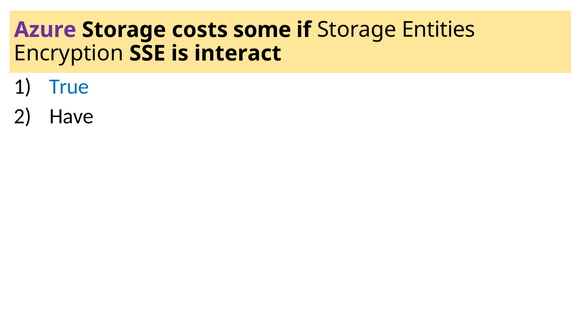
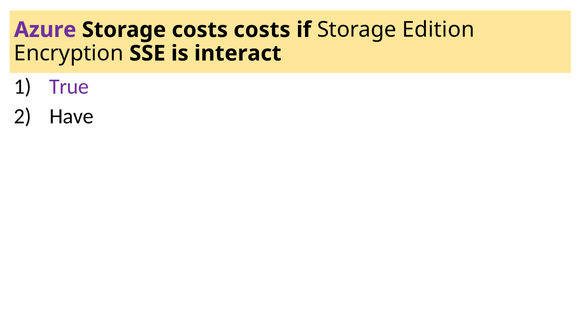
costs some: some -> costs (262, 30)
Entities: Entities -> Edition (438, 30)
True colour: blue -> purple (69, 87)
